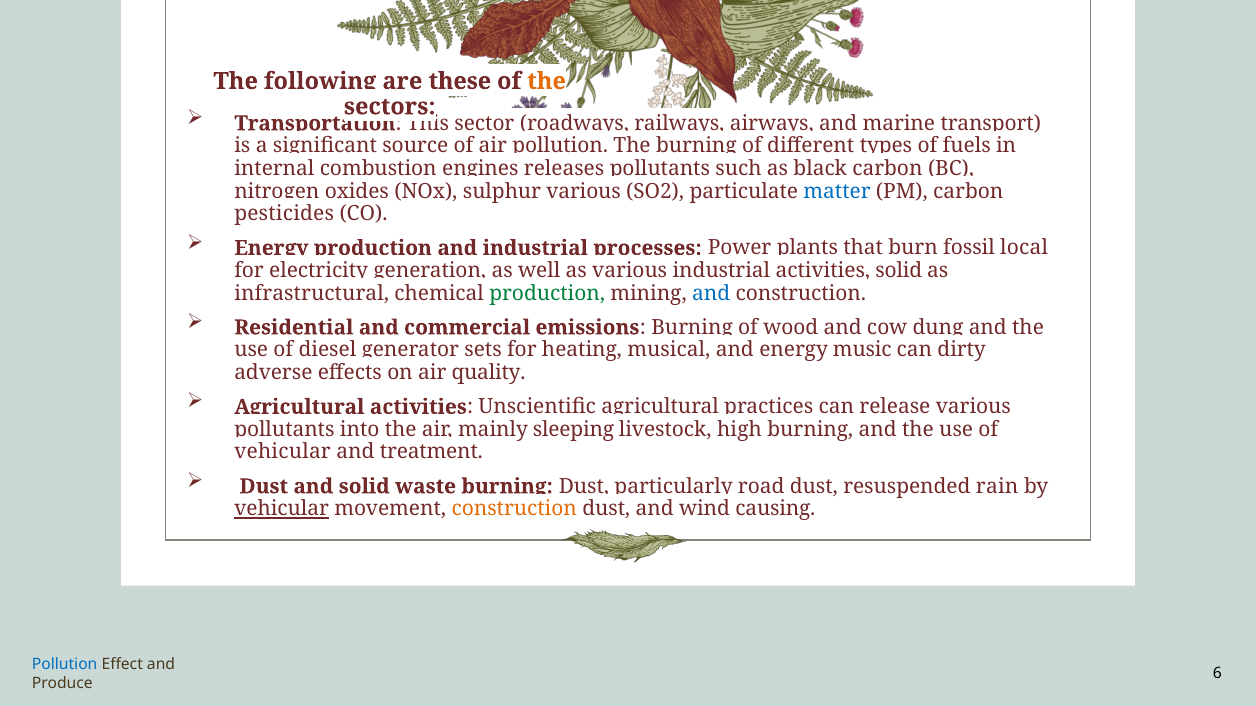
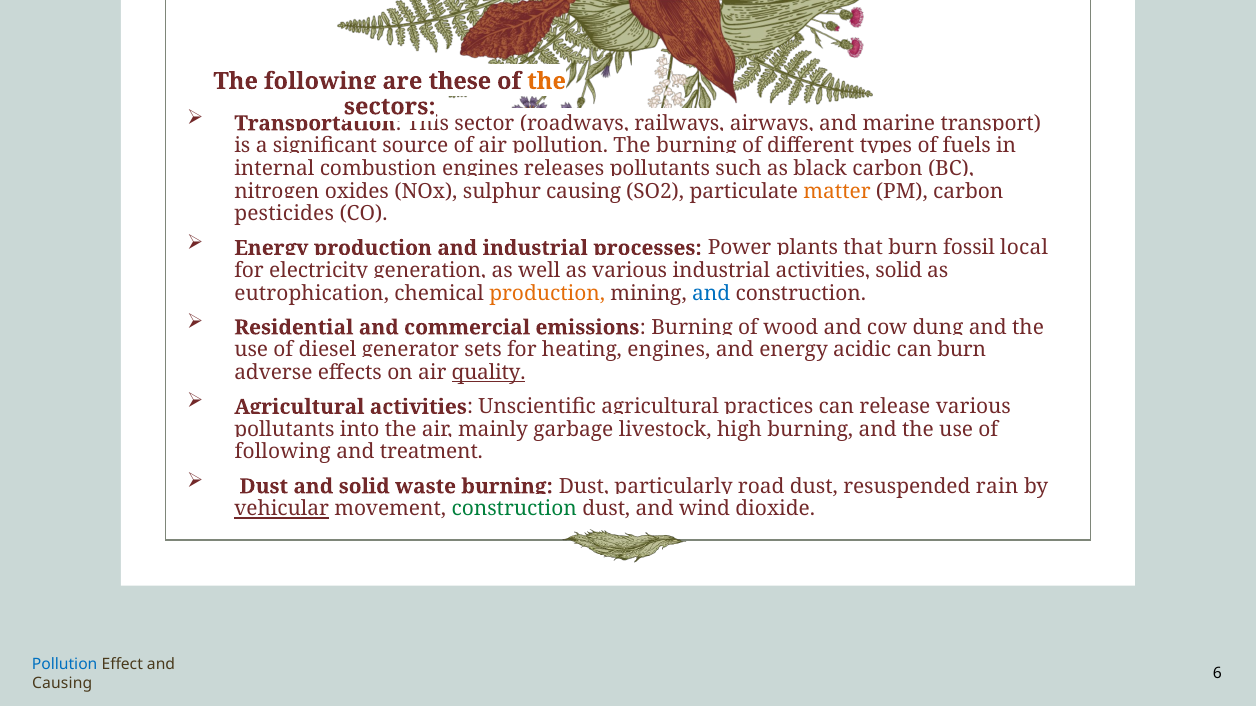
sulphur various: various -> causing (584, 191)
matter colour: blue -> orange (837, 191)
infrastructural: infrastructural -> eutrophication (312, 293)
production colour: green -> orange (547, 293)
heating musical: musical -> engines (669, 350)
music: music -> acidic (862, 350)
can dirty: dirty -> burn (962, 350)
quality underline: none -> present (489, 373)
sleeping: sleeping -> garbage (573, 430)
vehicular: vehicular -> following (283, 452)
construction colour: orange -> green (514, 509)
causing: causing -> dioxide (775, 509)
Produce: Produce -> Causing (62, 684)
